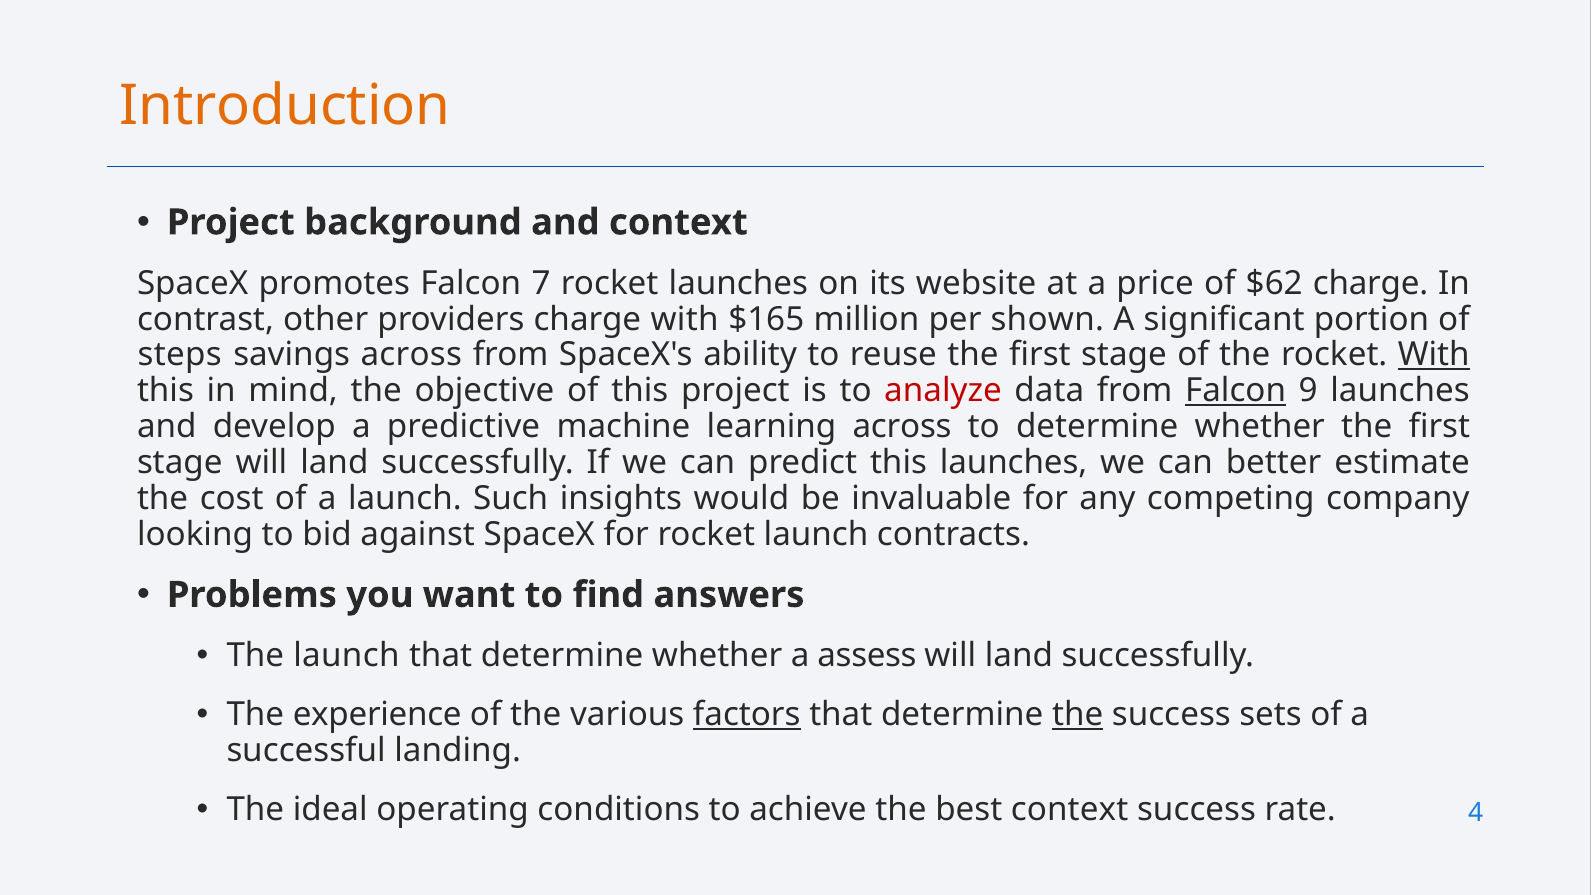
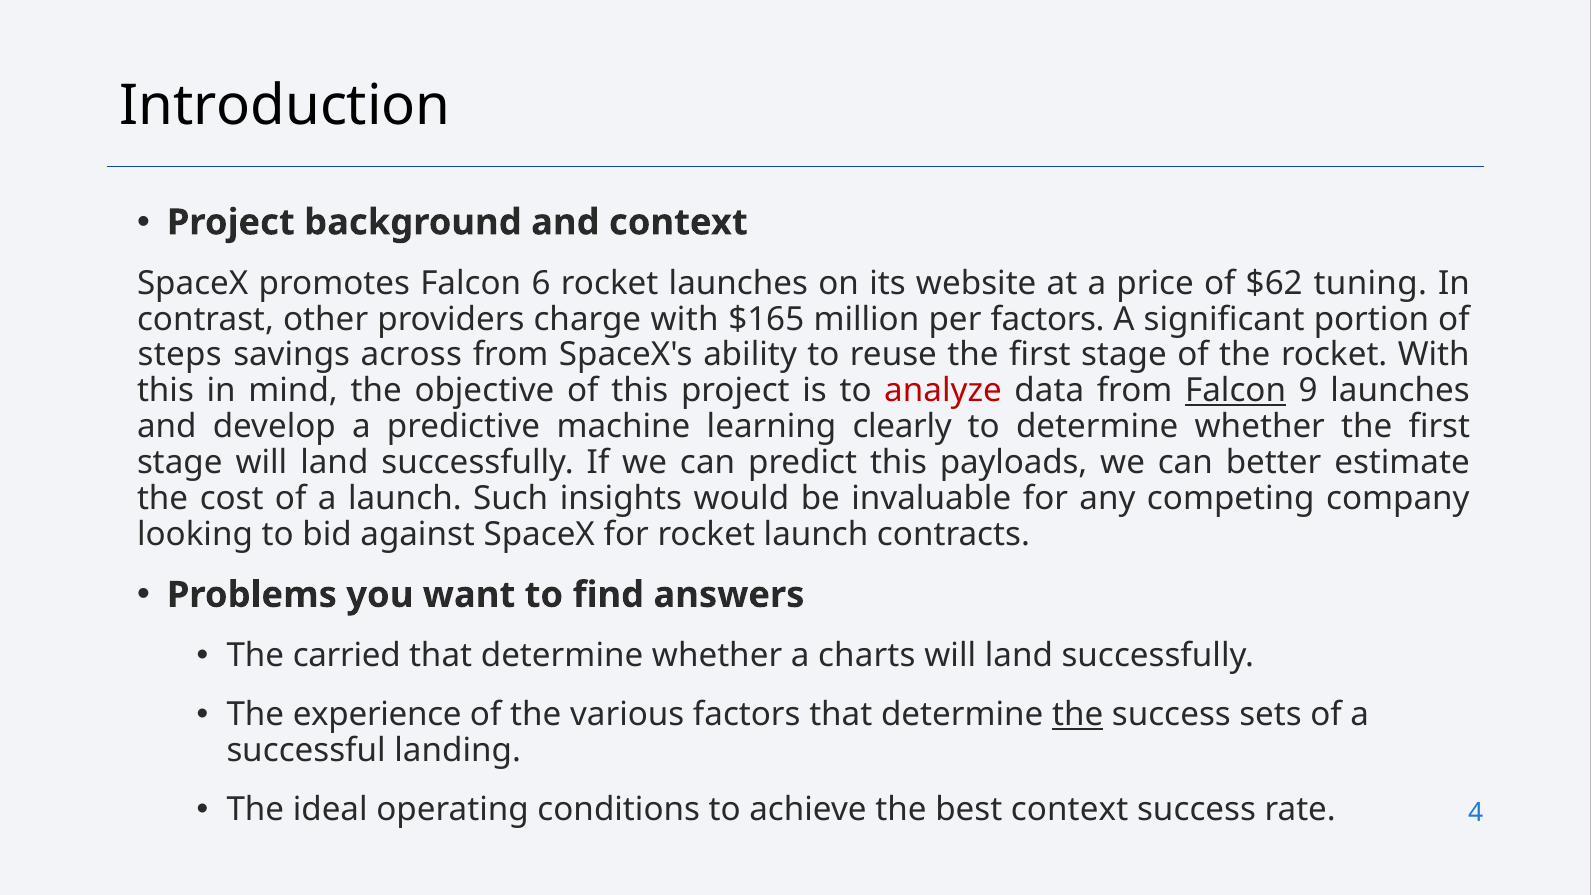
Introduction colour: orange -> black (285, 106)
7: 7 -> 6 (541, 283)
$62 charge: charge -> tuning (1370, 283)
per shown: shown -> factors (1048, 319)
With underline: present -> none (1434, 355)
learning across: across -> clearly (902, 427)
this launches: launches -> payloads (1014, 462)
The launch: launch -> carried (347, 656)
assess: assess -> charts (867, 656)
factors underline: present -> none (747, 715)
